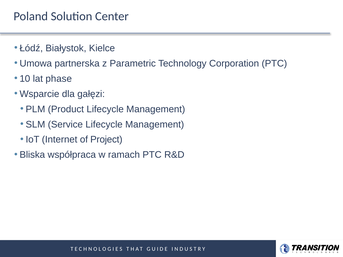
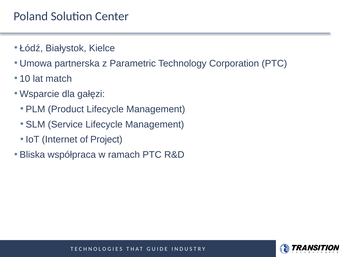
phase: phase -> match (59, 79)
